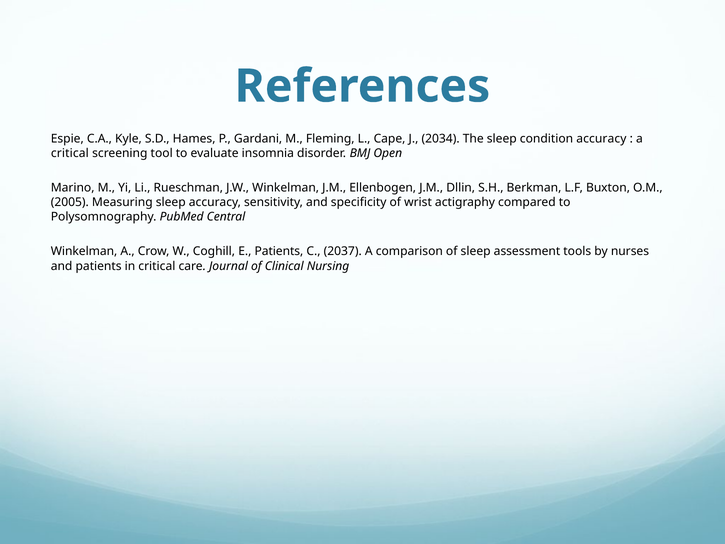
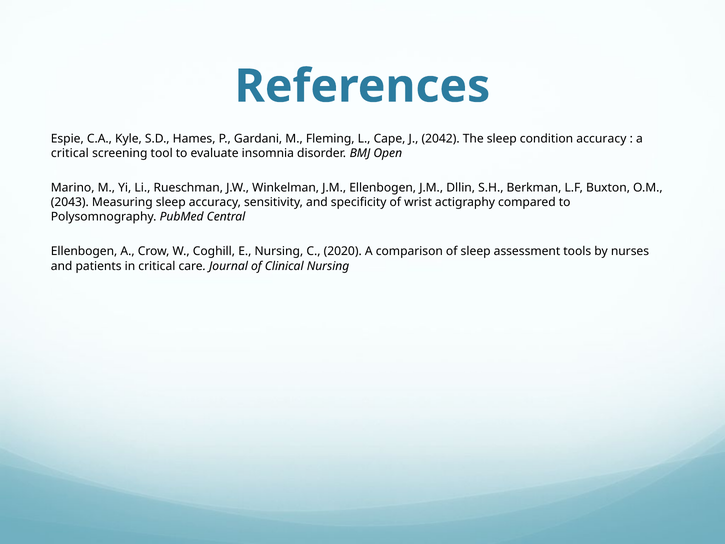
2034: 2034 -> 2042 (441, 139)
2005: 2005 -> 2043 (70, 202)
Winkelman: Winkelman -> Ellenbogen (84, 251)
E Patients: Patients -> Nursing (279, 251)
2037: 2037 -> 2020 (343, 251)
